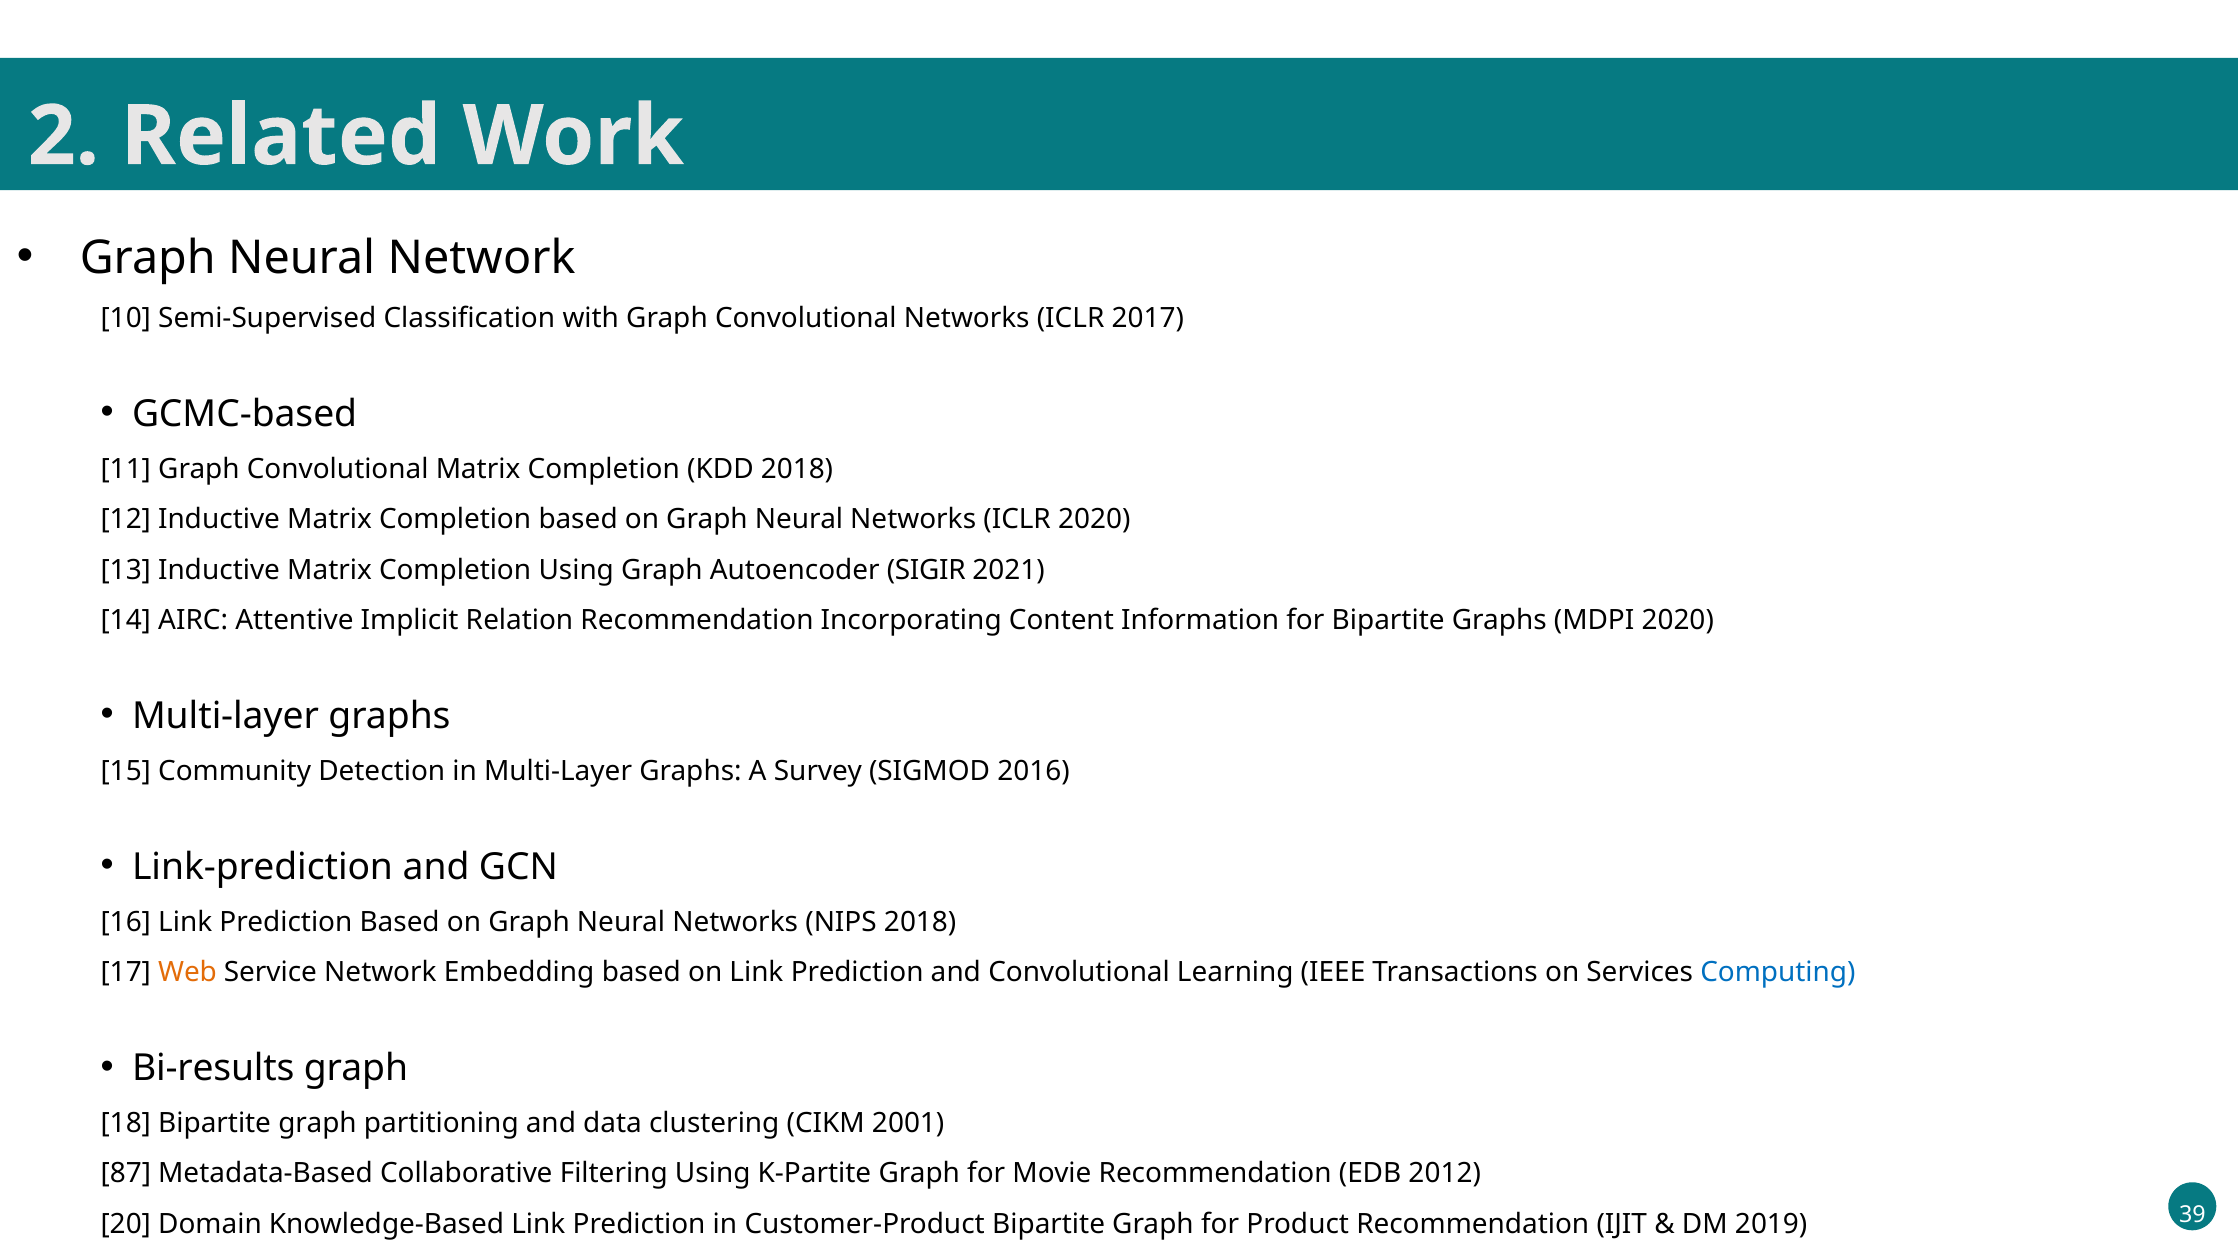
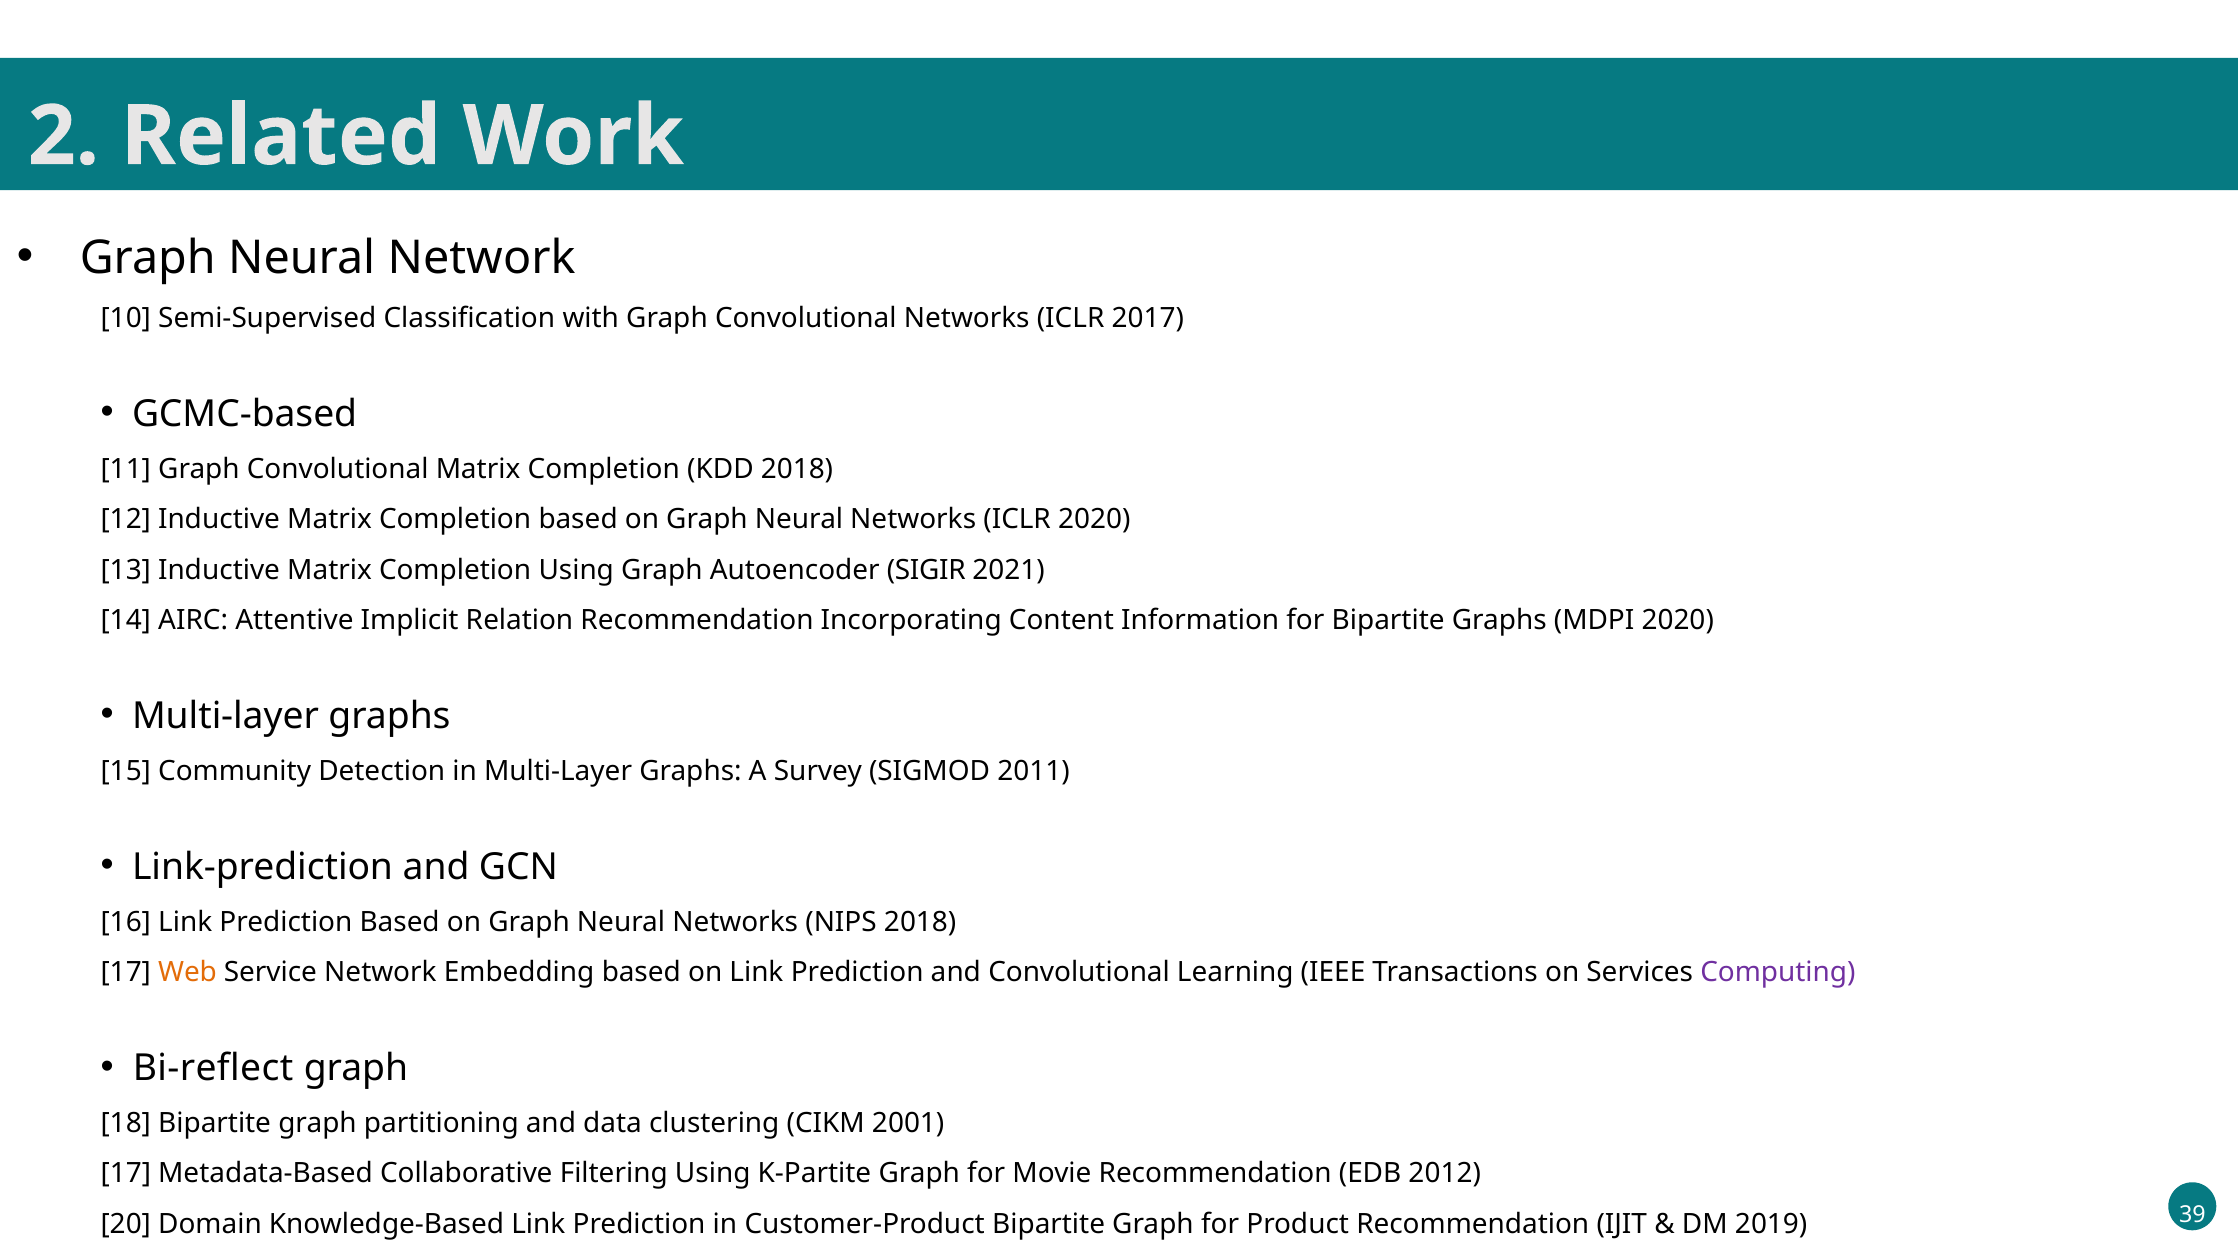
2016: 2016 -> 2011 (1034, 771)
Computing colour: blue -> purple (1778, 972)
Bi-results: Bi-results -> Bi-reflect (213, 1068)
87: 87 -> 17 (126, 1174)
